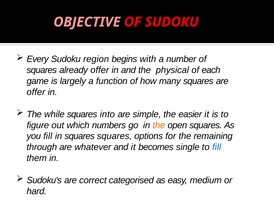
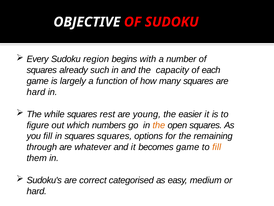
OBJECTIVE colour: pink -> white (87, 22)
already offer: offer -> such (100, 70)
physical: physical -> capacity (172, 70)
offer: offer -> hard (36, 92)
into: into -> rest (107, 114)
simple: simple -> young (147, 114)
becomes single: single -> game (188, 147)
fill colour: blue -> orange (217, 147)
